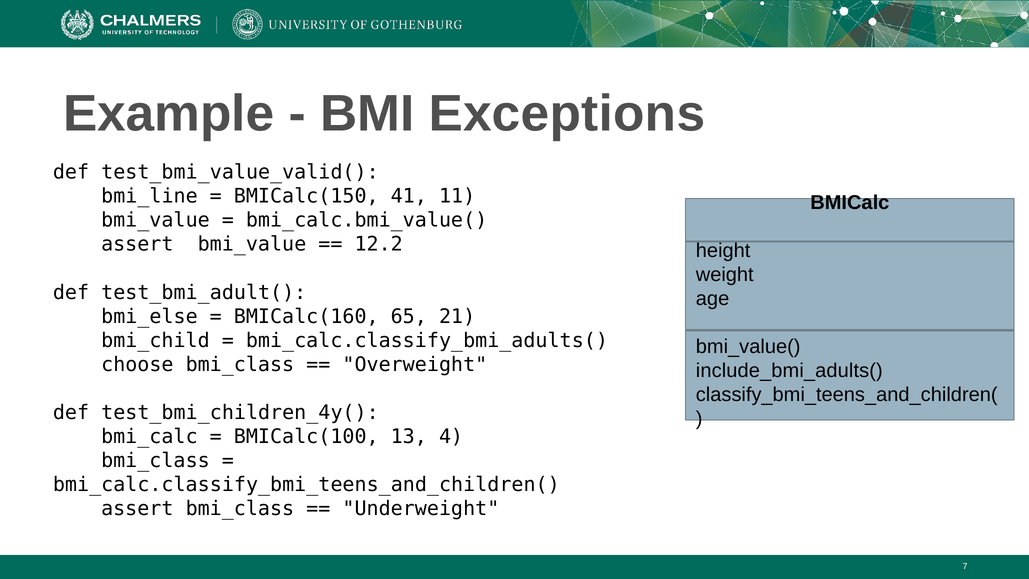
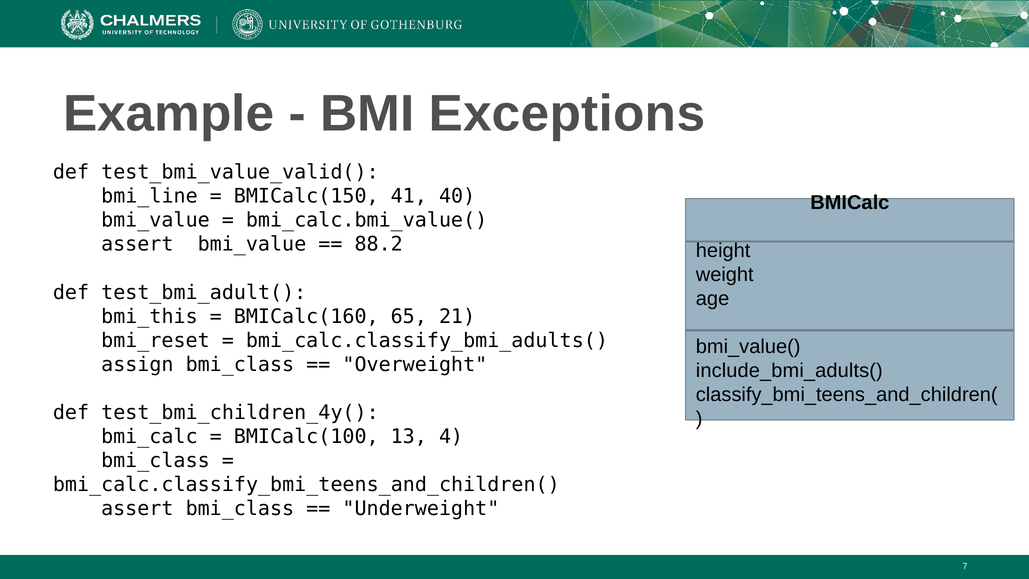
11: 11 -> 40 (457, 196)
12.2: 12.2 -> 88.2 (379, 244)
bmi_else: bmi_else -> bmi_this (149, 316)
bmi_child: bmi_child -> bmi_reset (155, 340)
choose: choose -> assign (137, 364)
